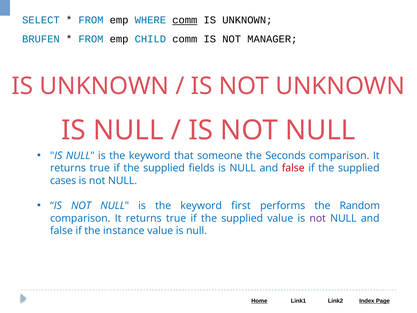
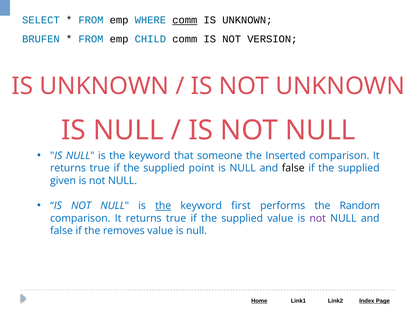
MANAGER: MANAGER -> VERSION (272, 39)
Seconds: Seconds -> Inserted (285, 156)
fields: fields -> point (201, 168)
false colour: red -> black (293, 168)
cases: cases -> given (63, 181)
the underline: none -> present (163, 206)
instance: instance -> removes (124, 231)
